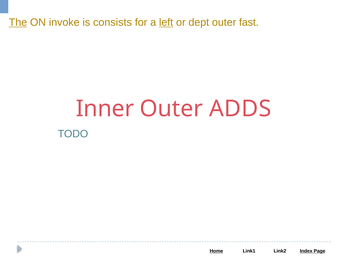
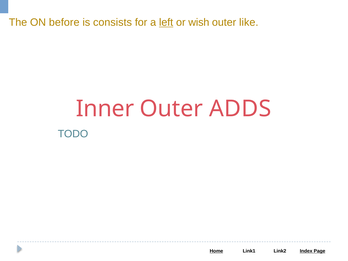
The underline: present -> none (18, 22)
invoke: invoke -> before (64, 22)
dept: dept -> wish (199, 22)
fast: fast -> like (249, 22)
